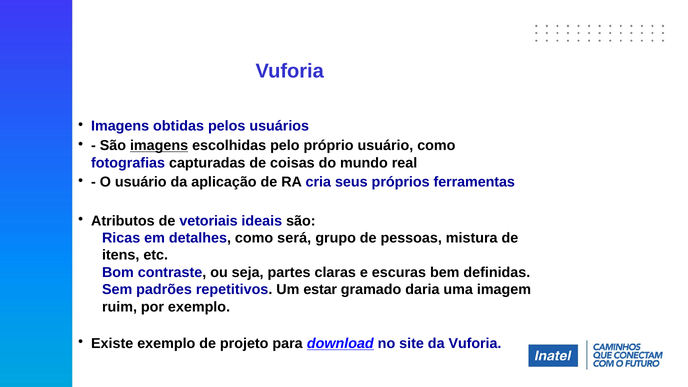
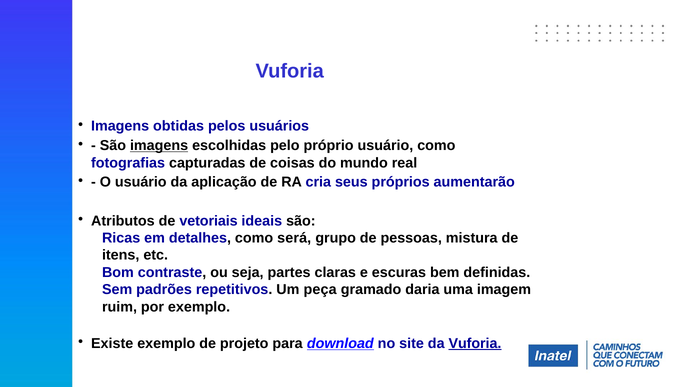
ferramentas: ferramentas -> aumentarão (474, 182)
estar: estar -> peça (320, 290)
Vuforia underline: none -> present (475, 343)
